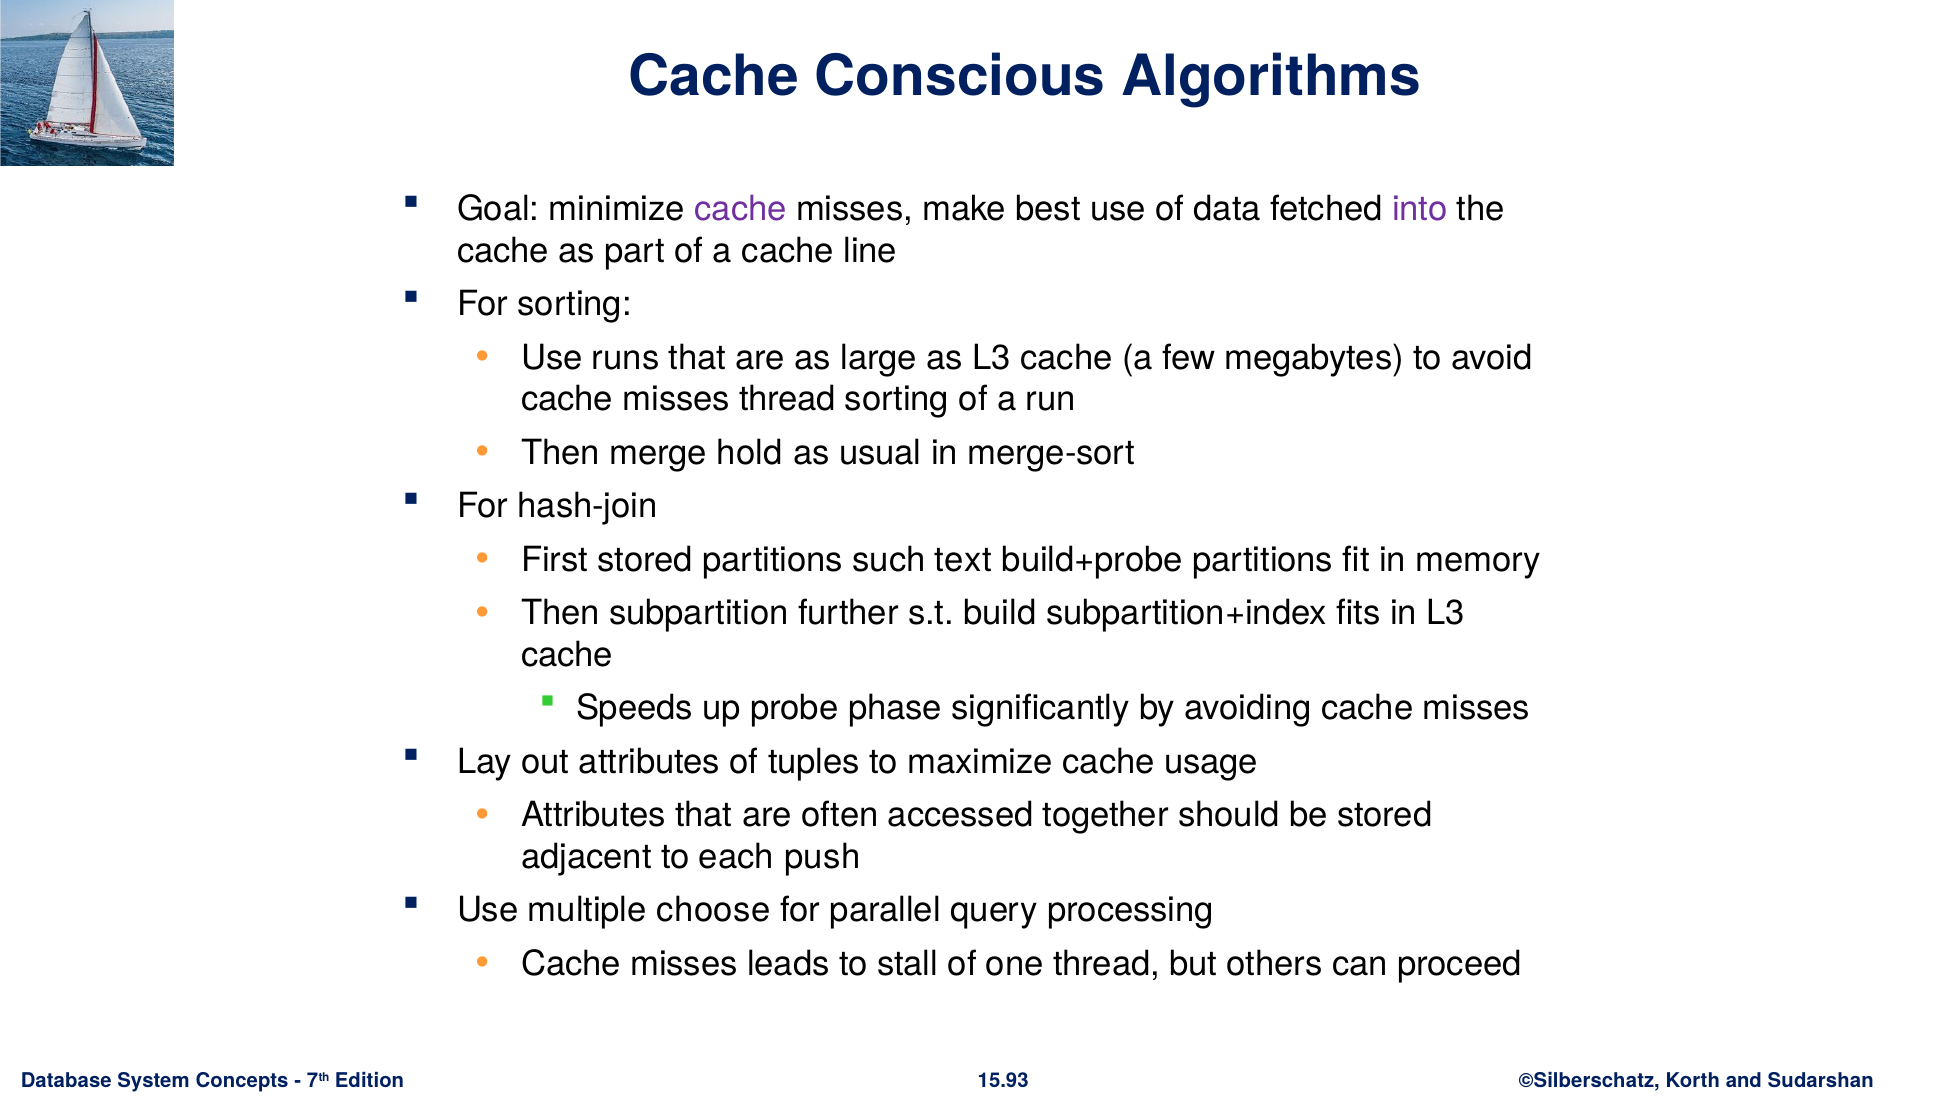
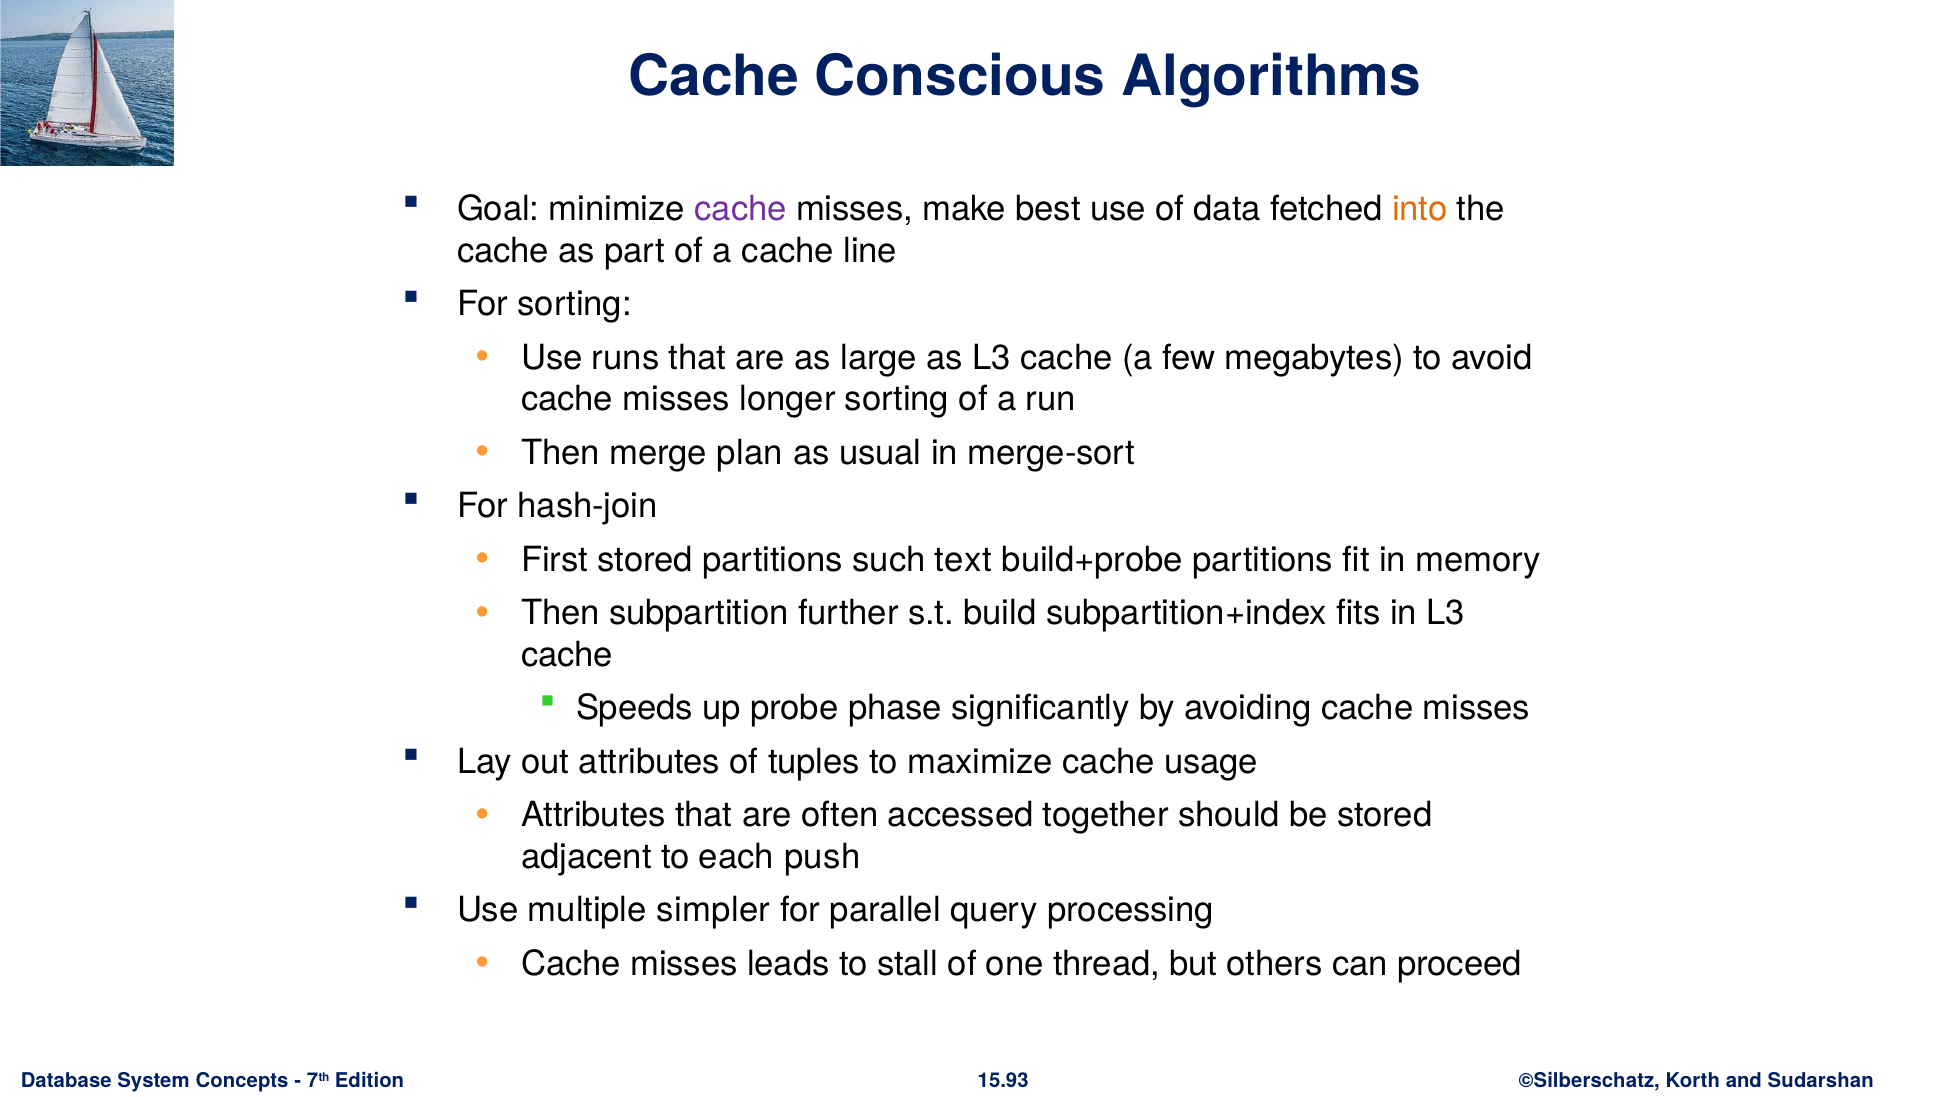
into colour: purple -> orange (1420, 209)
misses thread: thread -> longer (788, 399)
hold: hold -> plan (750, 453)
choose: choose -> simpler (713, 910)
